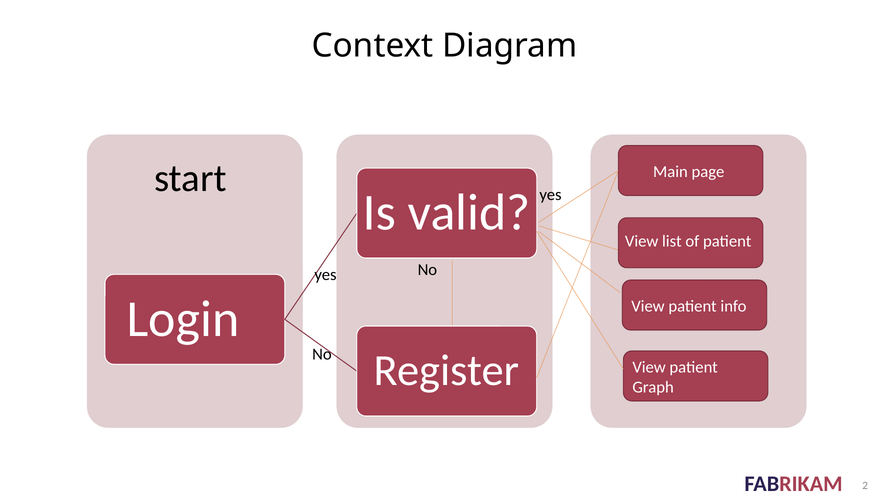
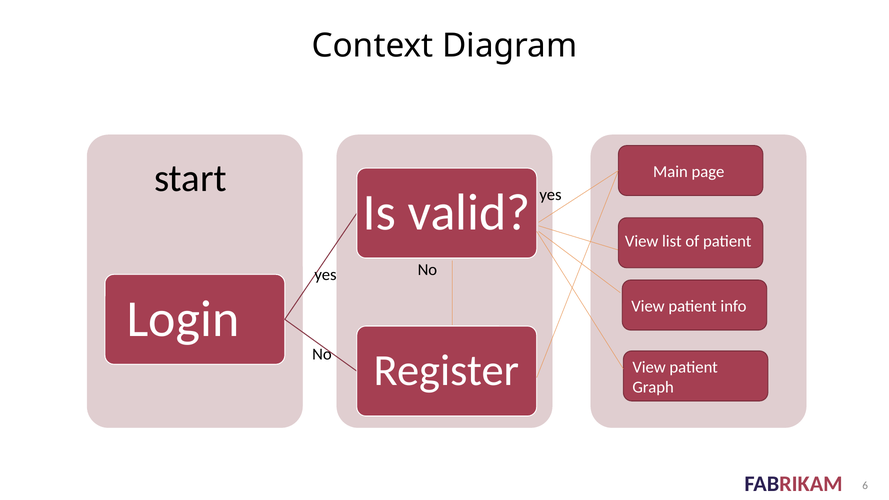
2: 2 -> 6 (865, 486)
